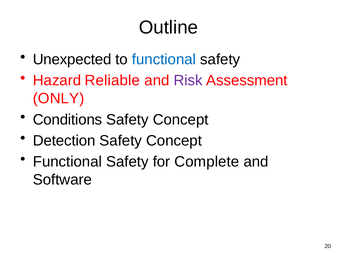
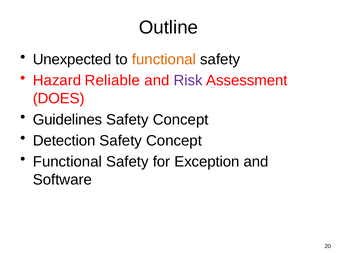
functional colour: blue -> orange (164, 59)
ONLY: ONLY -> DOES (59, 98)
Conditions: Conditions -> Guidelines (67, 119)
Complete: Complete -> Exception (207, 161)
